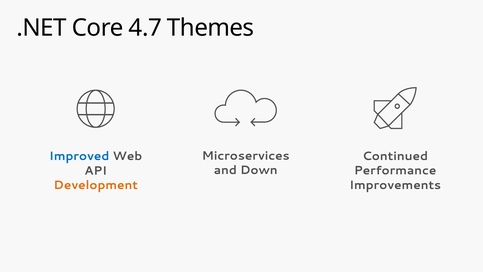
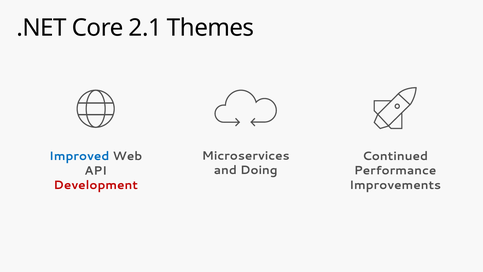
4.7: 4.7 -> 2.1 (145, 28)
Down: Down -> Doing (259, 170)
Development colour: orange -> red (96, 185)
